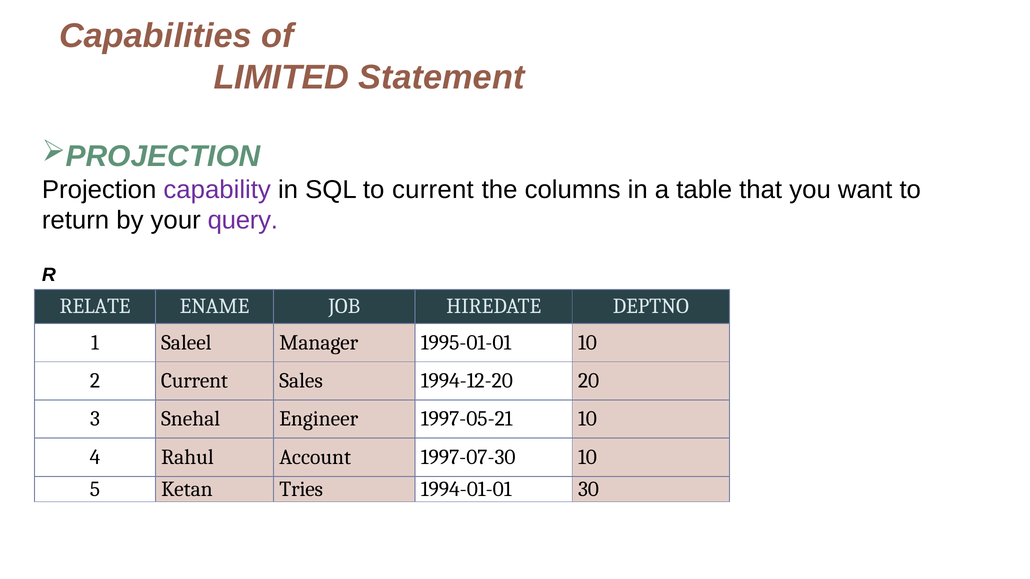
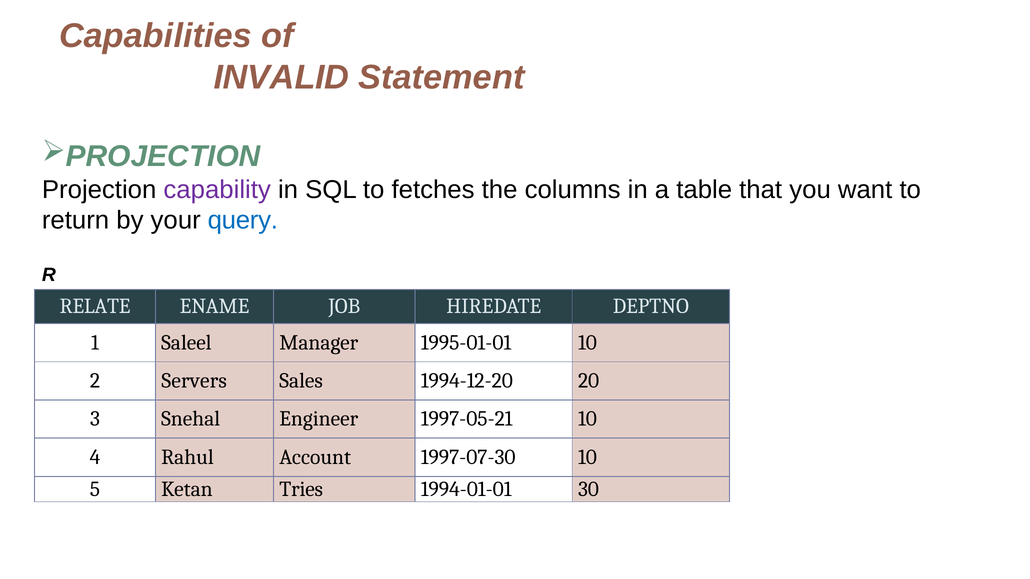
LIMITED: LIMITED -> INVALID (281, 77)
to current: current -> fetches (433, 190)
query colour: purple -> blue (243, 221)
2 Current: Current -> Servers (194, 381)
